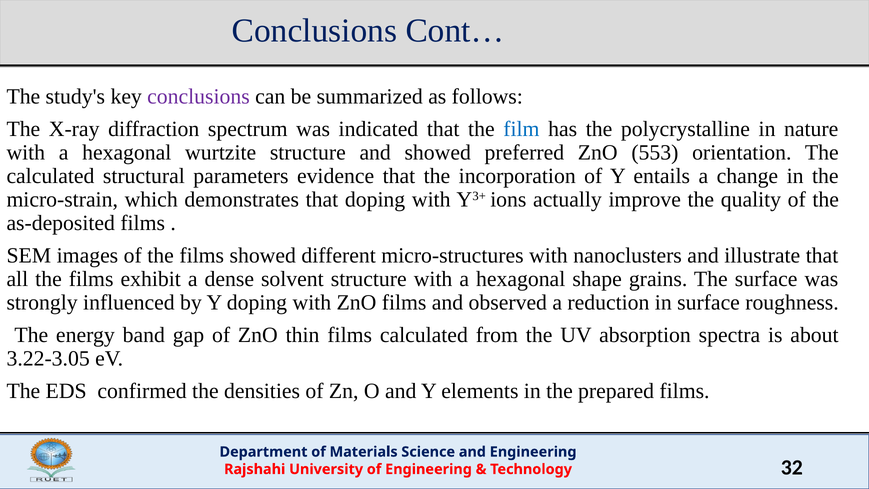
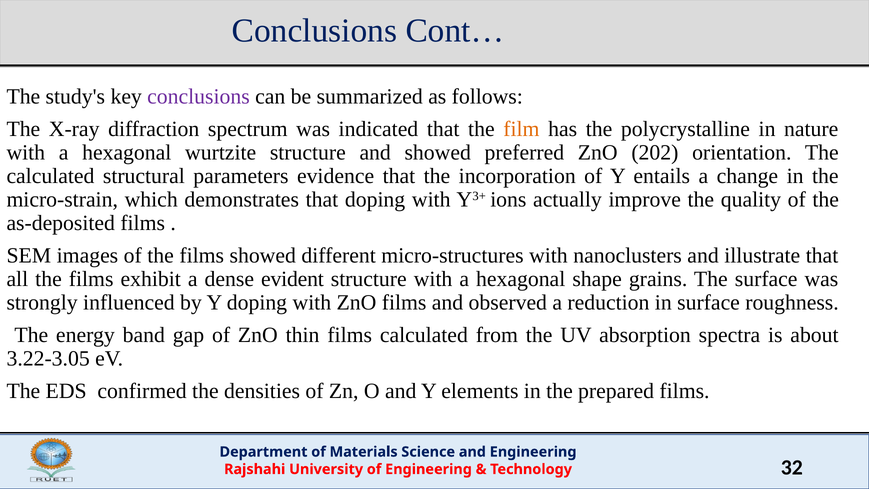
film colour: blue -> orange (521, 129)
553: 553 -> 202 (655, 153)
solvent: solvent -> evident (292, 279)
